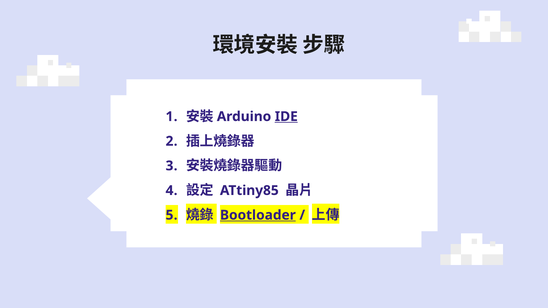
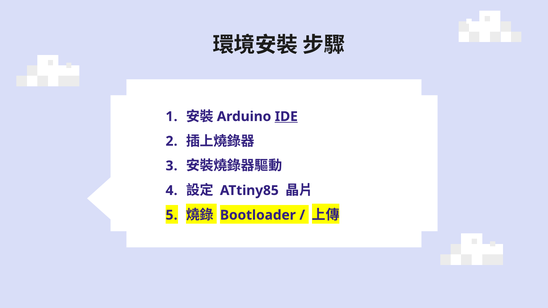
Bootloader underline: present -> none (258, 215)
